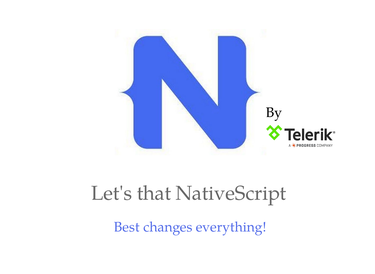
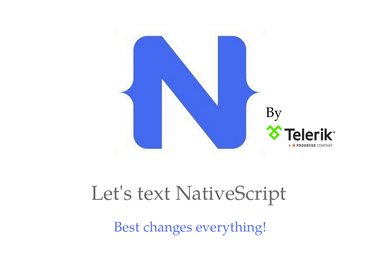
that: that -> text (154, 193)
